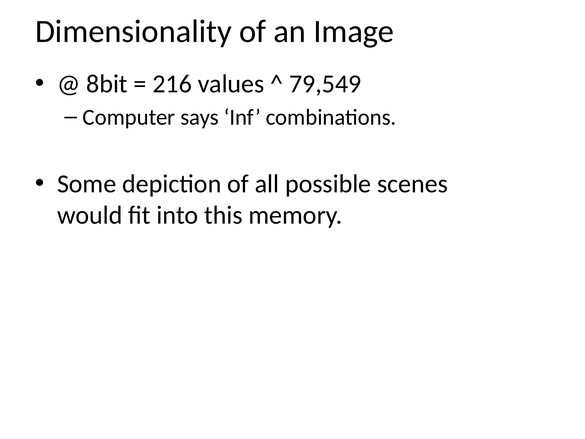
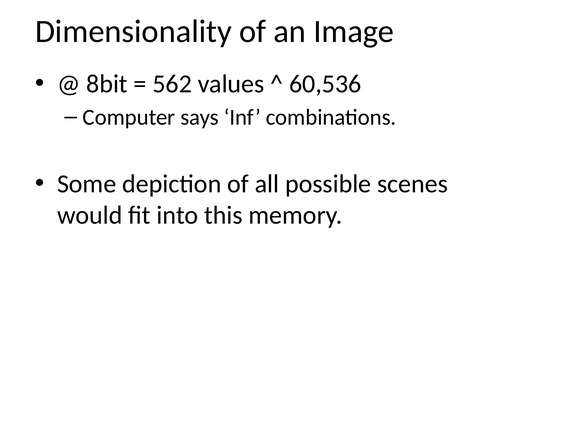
216: 216 -> 562 (172, 84)
79,549: 79,549 -> 60,536 (325, 84)
